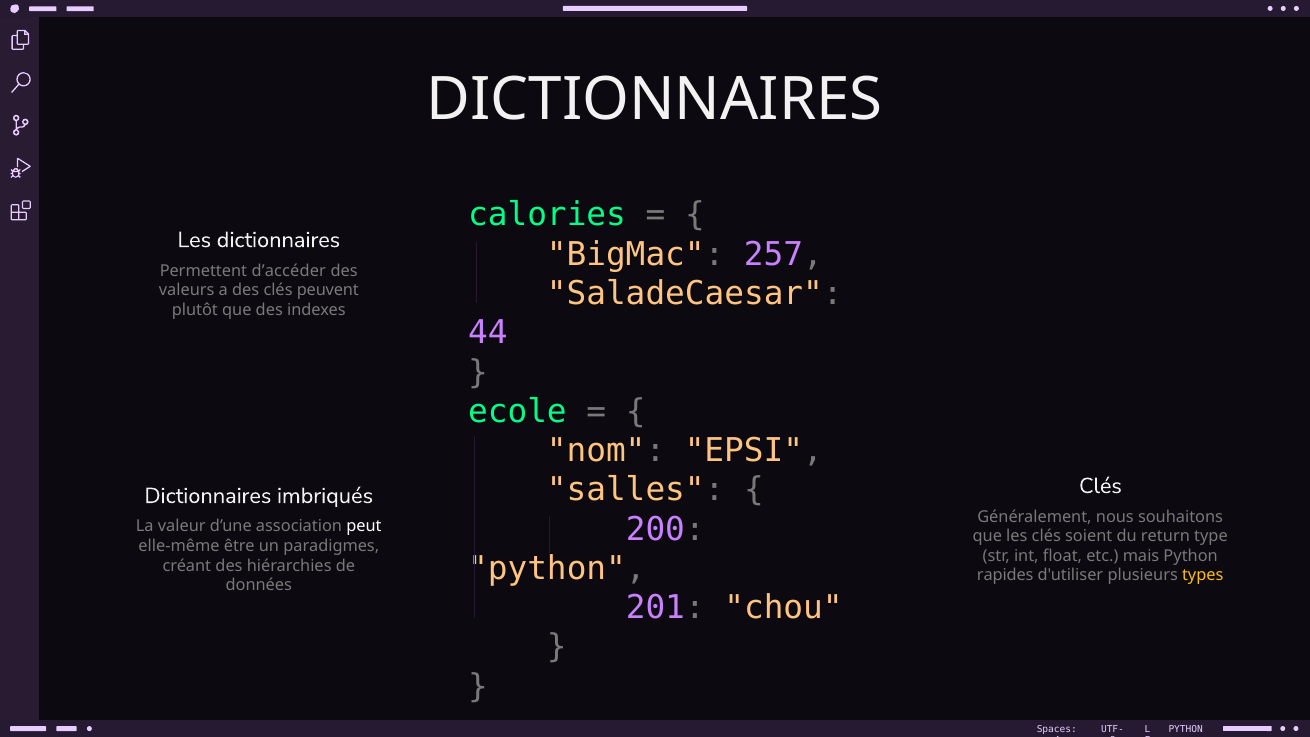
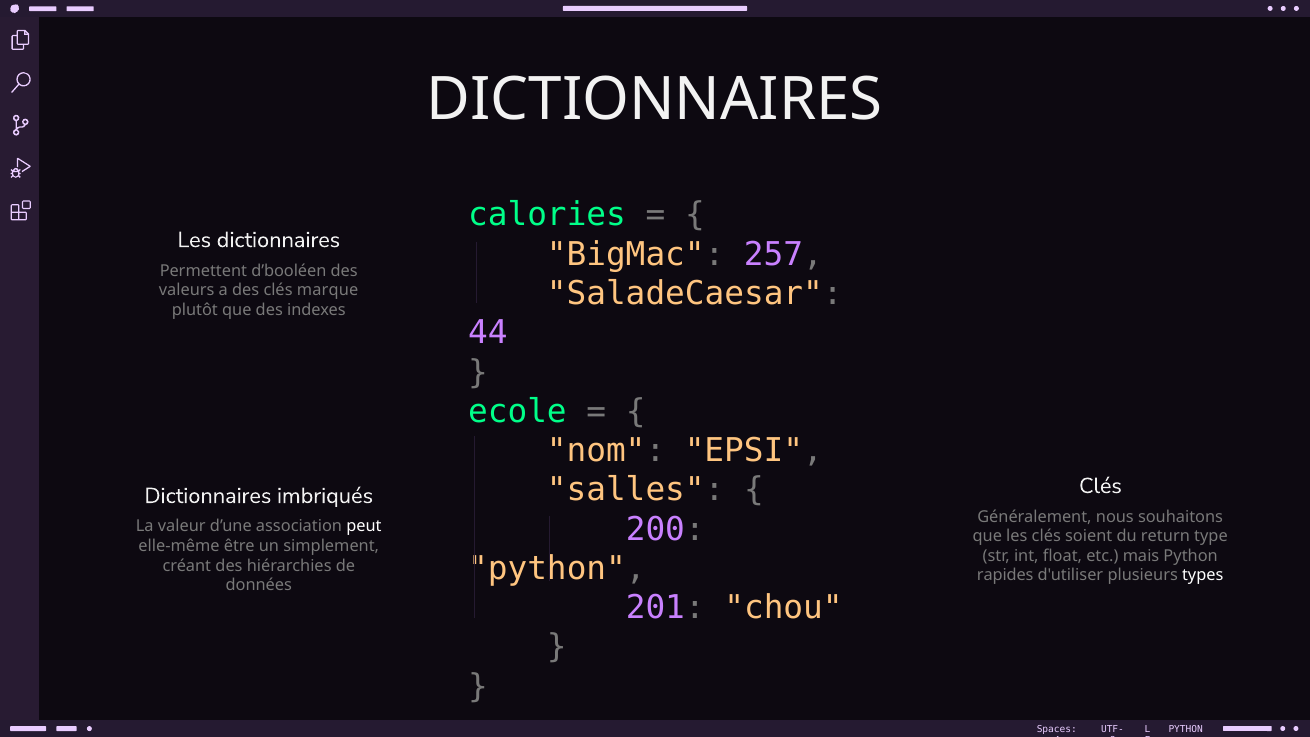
d’accéder: d’accéder -> d’booléen (289, 271)
peuvent: peuvent -> marque (328, 290)
paradigmes: paradigmes -> simplement (331, 546)
types colour: yellow -> white (1203, 575)
